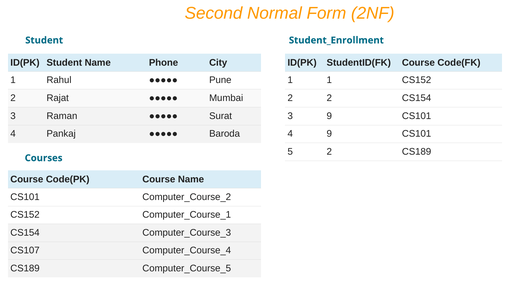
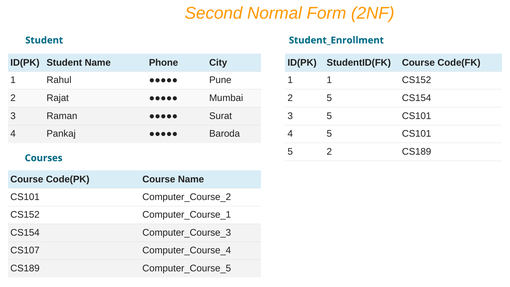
2 2: 2 -> 5 (329, 98)
3 9: 9 -> 5 (329, 116)
4 9: 9 -> 5 (329, 134)
